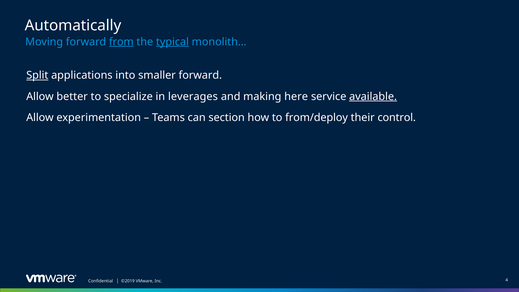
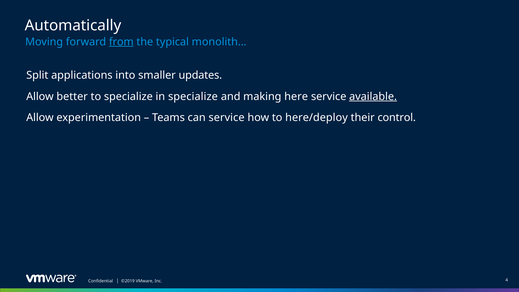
typical underline: present -> none (172, 42)
Split underline: present -> none (37, 75)
smaller forward: forward -> updates (200, 75)
in leverages: leverages -> specialize (193, 96)
can section: section -> service (227, 118)
from/deploy: from/deploy -> here/deploy (317, 118)
